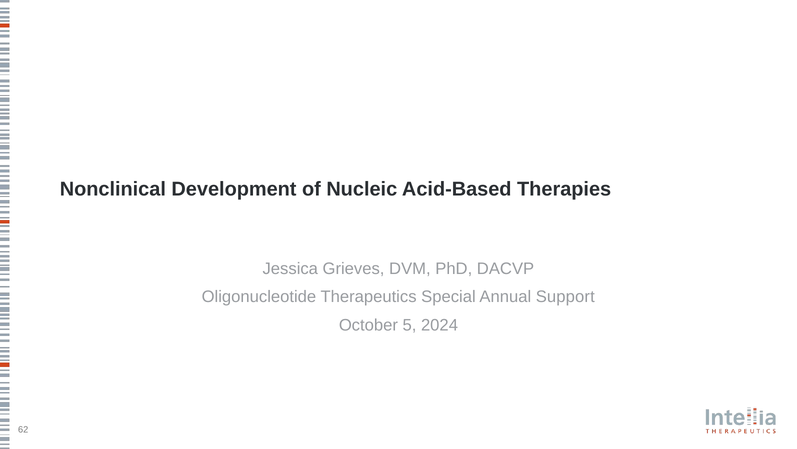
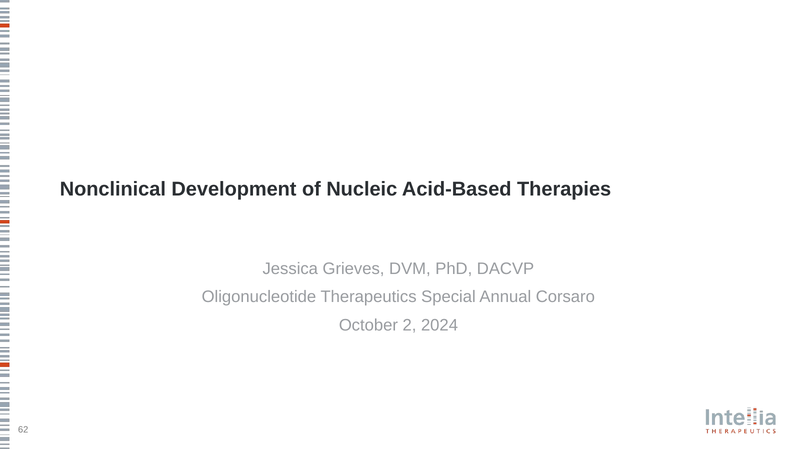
Support: Support -> Corsaro (565, 296)
5: 5 -> 2 (410, 325)
